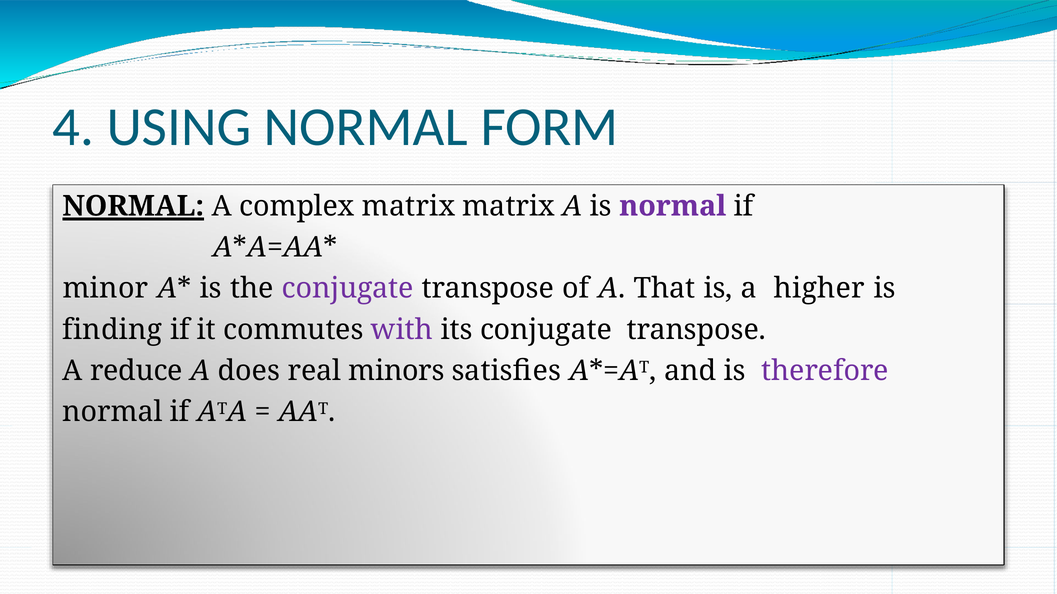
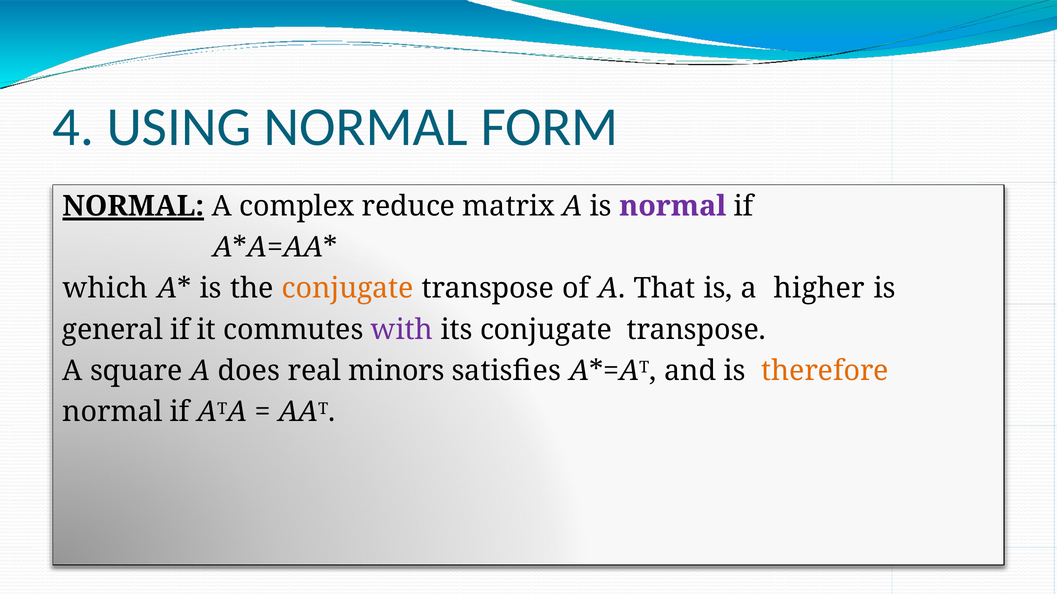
complex matrix: matrix -> reduce (409, 206)
minor: minor -> which (105, 289)
conjugate colour: purple -> orange (348, 289)
finding: finding -> general (113, 330)
reduce: reduce -> square (136, 371)
therefore colour: purple -> orange (825, 371)
